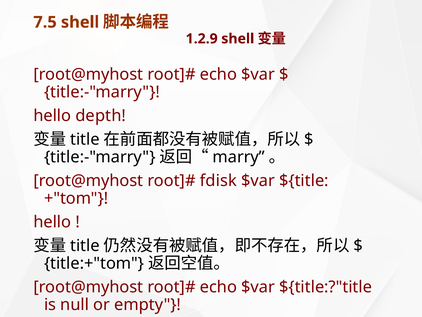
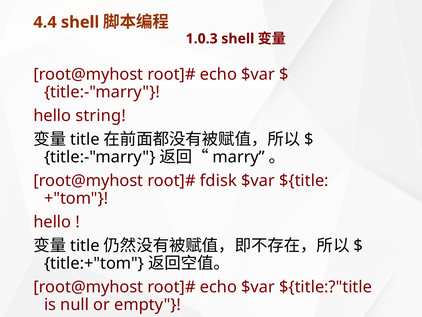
7.5: 7.5 -> 4.4 (45, 22)
1.2.9: 1.2.9 -> 1.0.3 (202, 39)
depth: depth -> string (101, 115)
